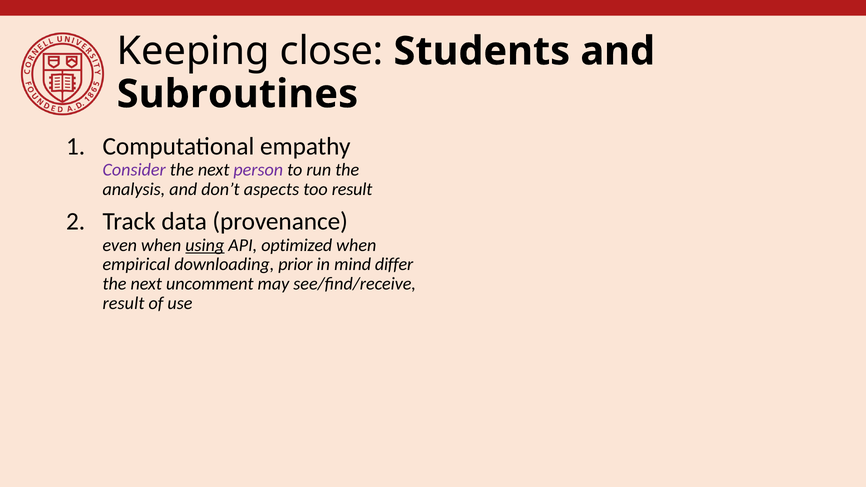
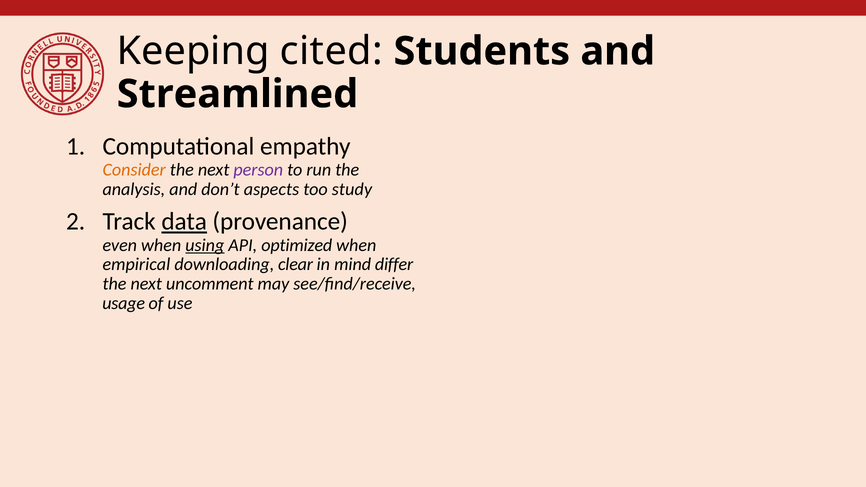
close: close -> cited (331, 51)
Subroutines: Subroutines -> Streamlined (237, 94)
Consider colour: purple -> orange (134, 170)
too result: result -> study (352, 189)
data underline: none -> present (184, 222)
prior: prior -> clear (295, 265)
result: result -> usage (124, 304)
